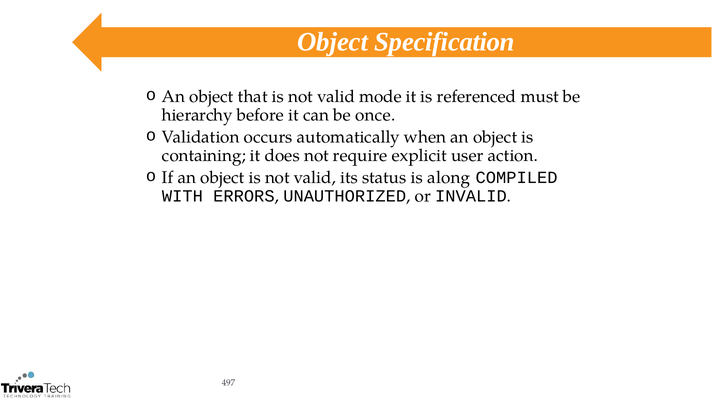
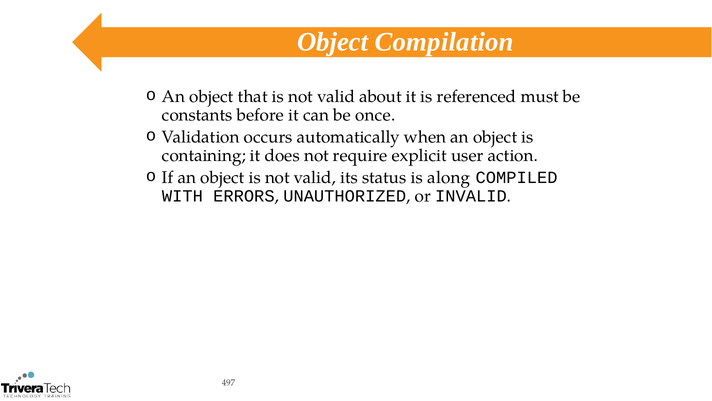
Specification: Specification -> Compilation (444, 42)
mode: mode -> about (380, 96)
hierarchy: hierarchy -> constants (197, 115)
